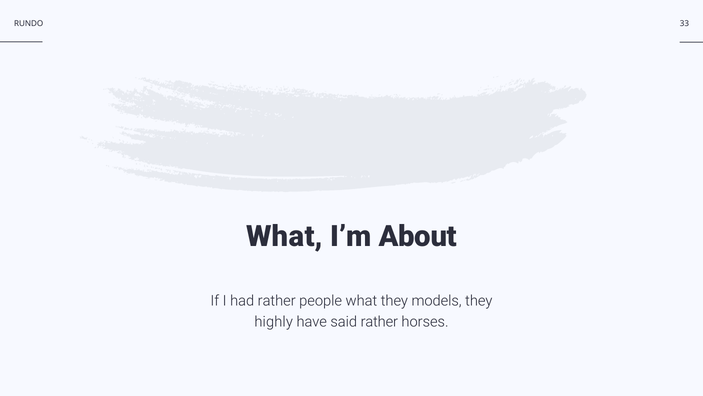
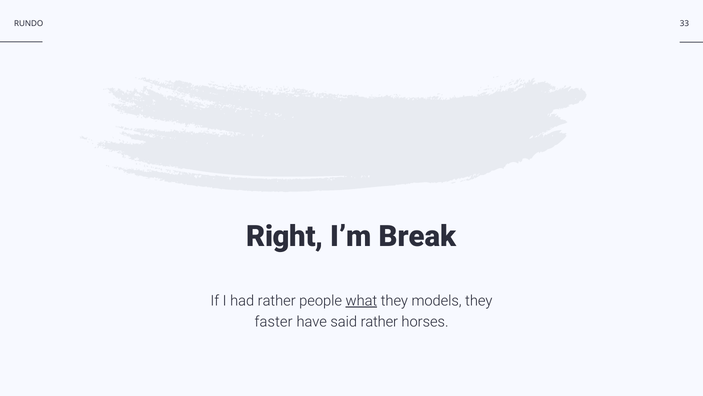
What: What -> Right (285, 236)
About: About -> Break (417, 236)
what underline: none -> present (361, 300)
highly: highly -> faster (274, 321)
